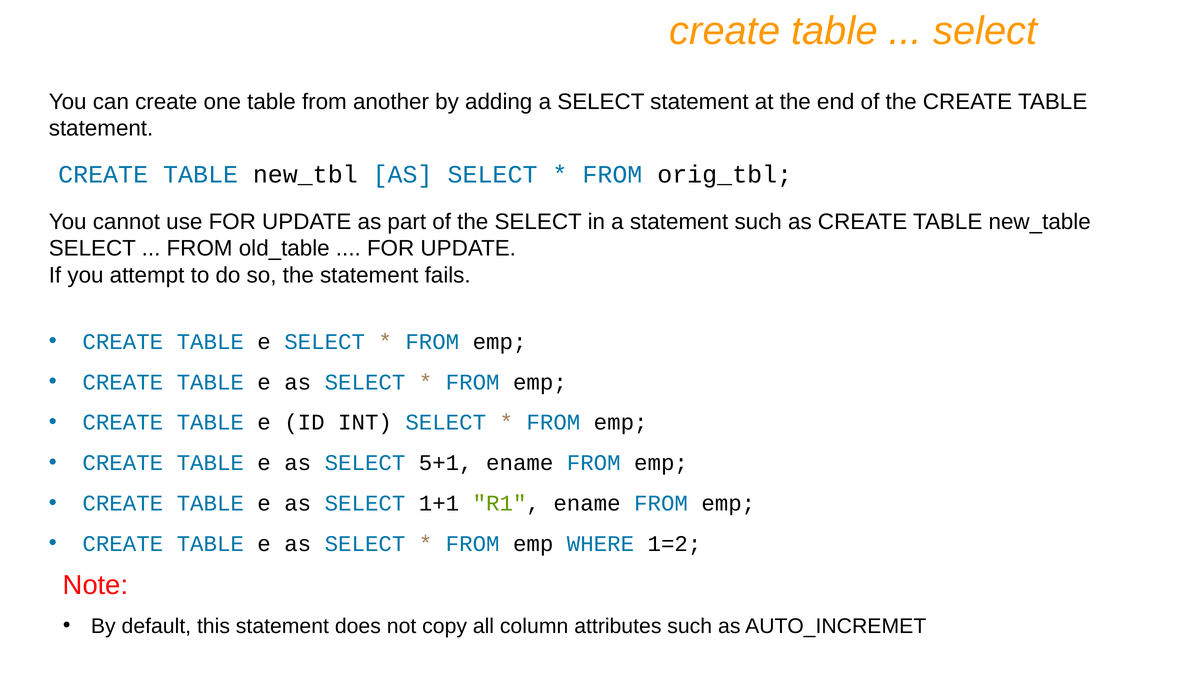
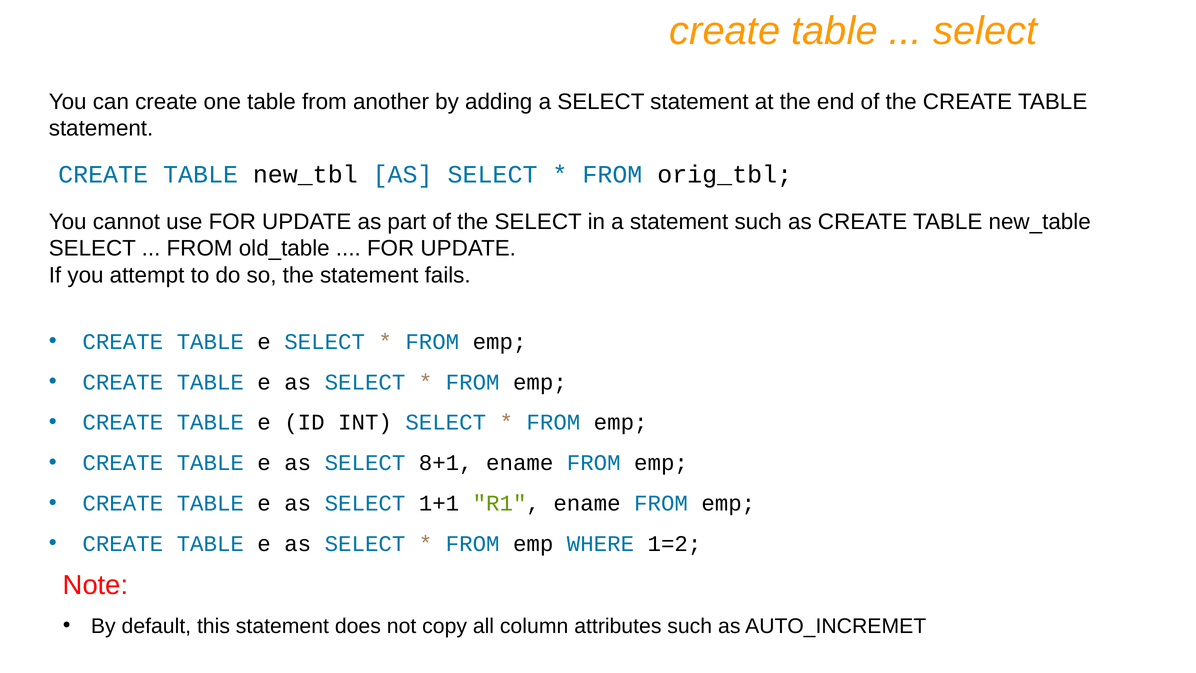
5+1: 5+1 -> 8+1 (446, 463)
